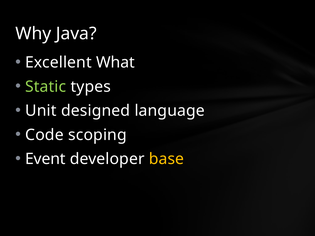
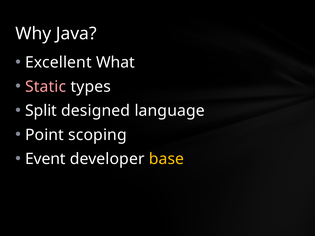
Static colour: light green -> pink (46, 87)
Unit: Unit -> Split (41, 111)
Code: Code -> Point (44, 135)
